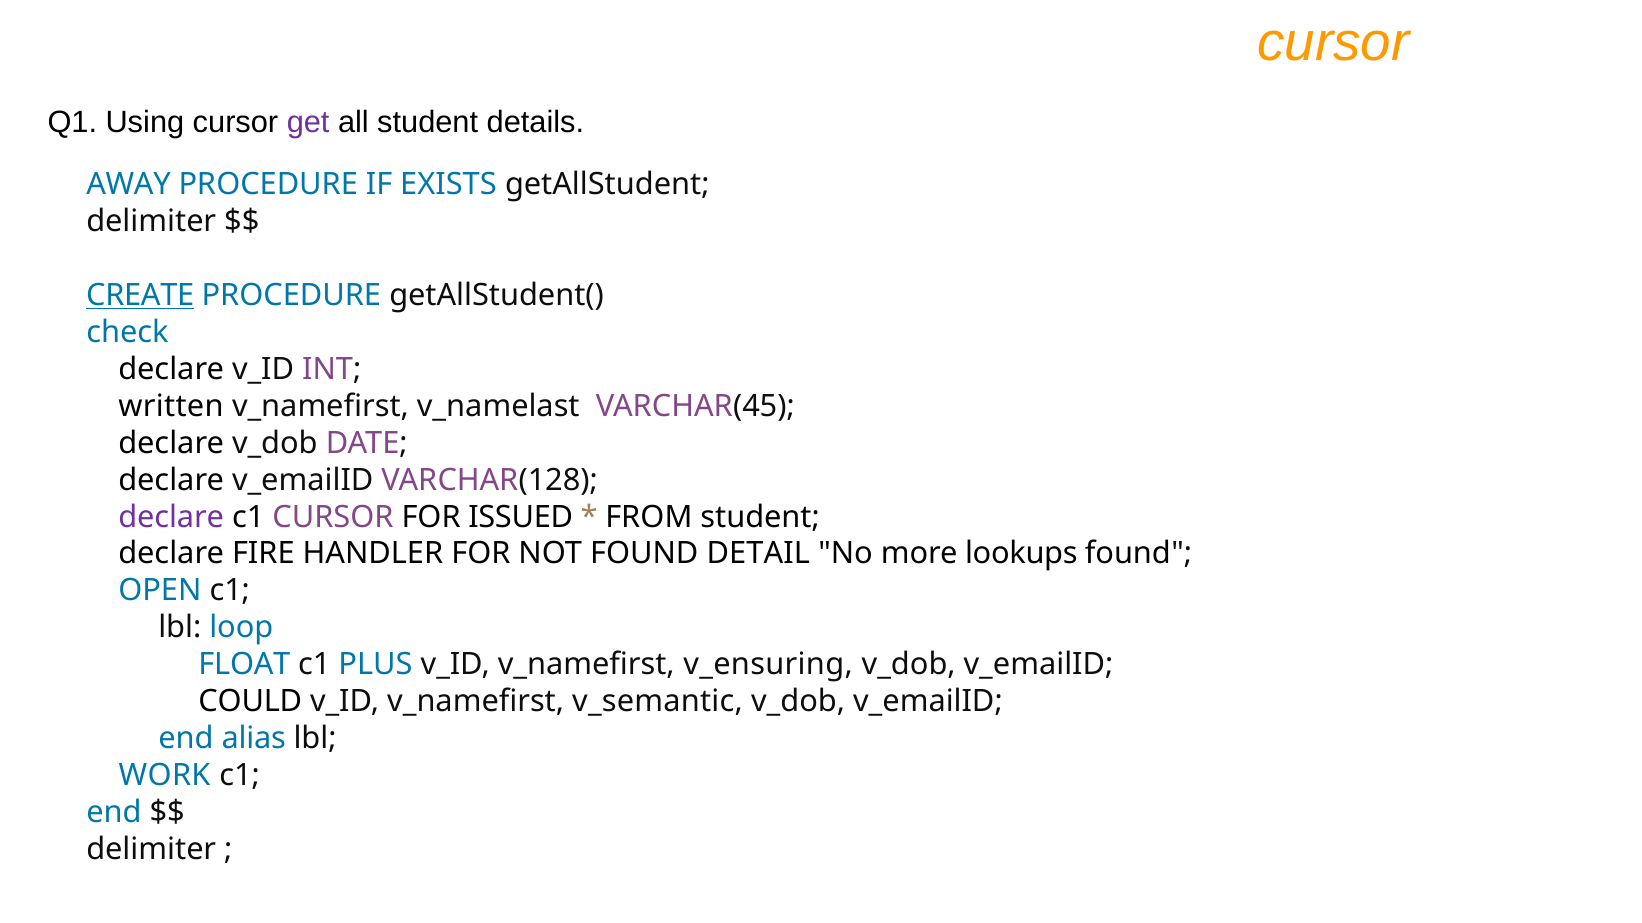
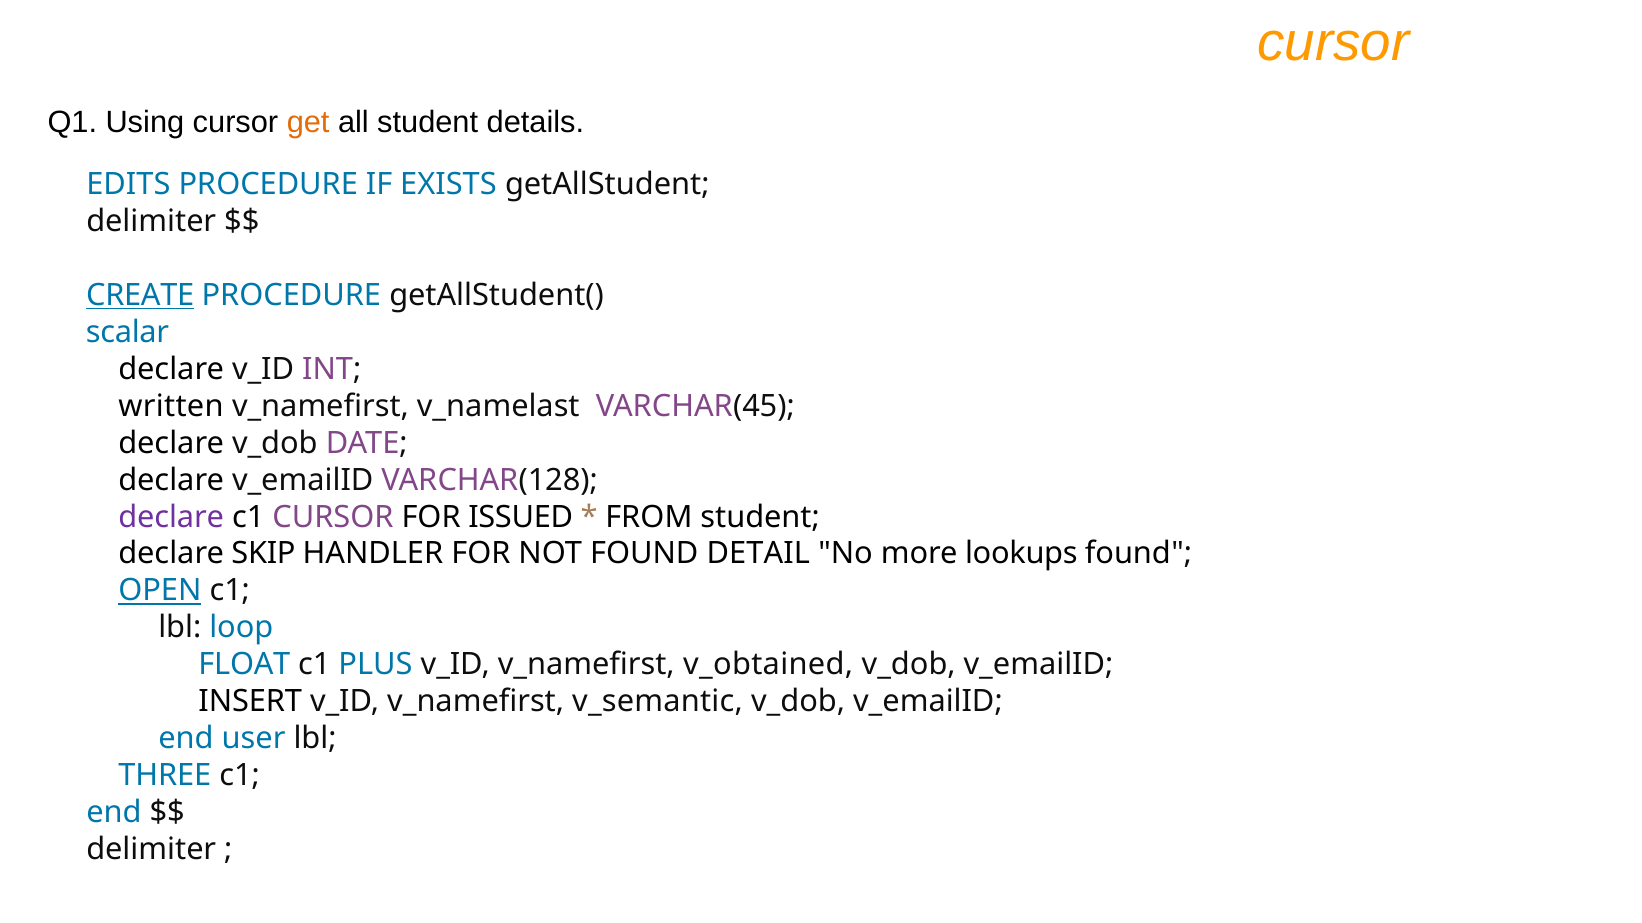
get colour: purple -> orange (308, 122)
AWAY: AWAY -> EDITS (128, 185)
check: check -> scalar (128, 332)
FIRE: FIRE -> SKIP (263, 554)
OPEN underline: none -> present (160, 591)
v_ensuring: v_ensuring -> v_obtained (768, 665)
COULD: COULD -> INSERT (250, 702)
alias: alias -> user (254, 739)
WORK: WORK -> THREE (165, 776)
